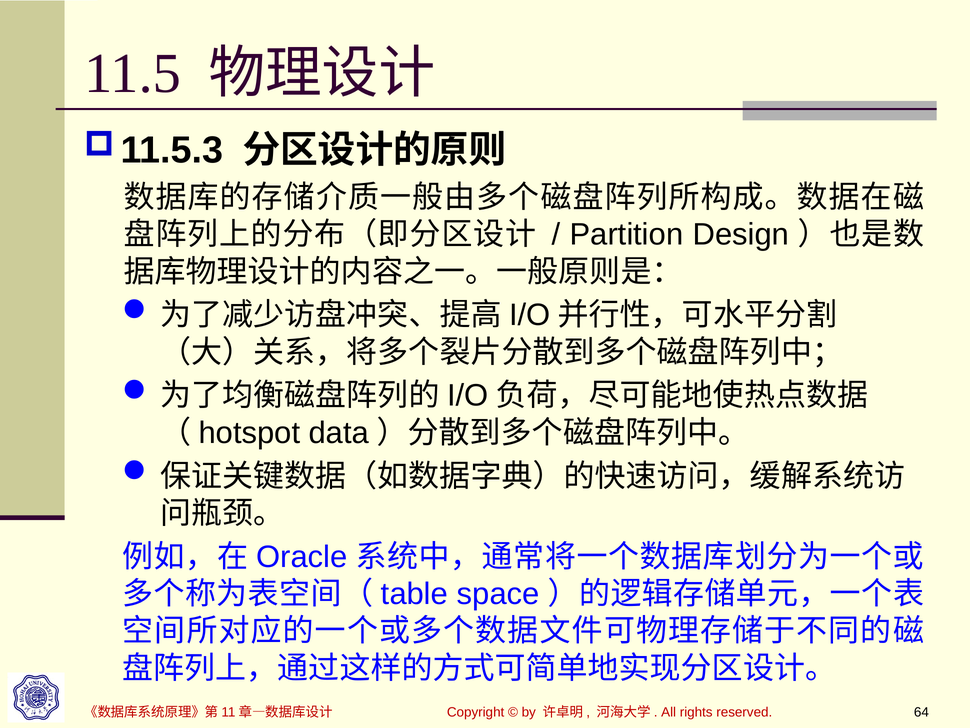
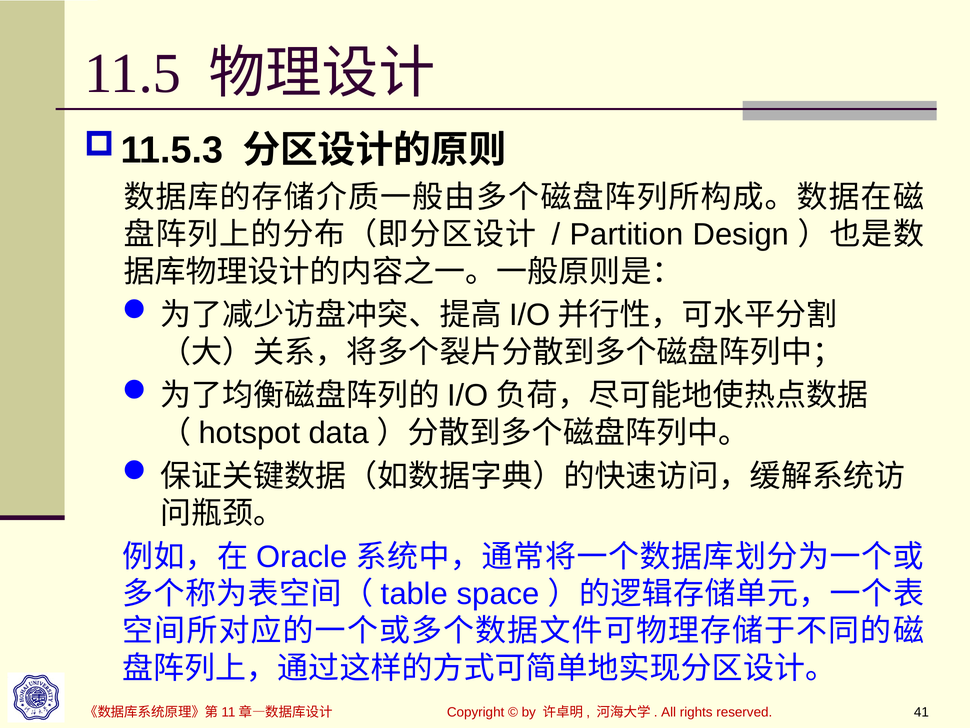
64: 64 -> 41 (921, 712)
